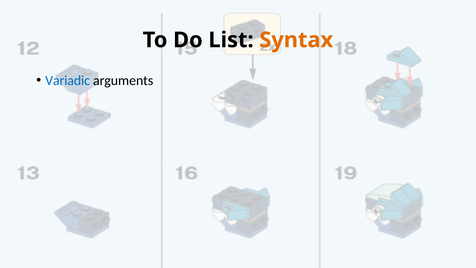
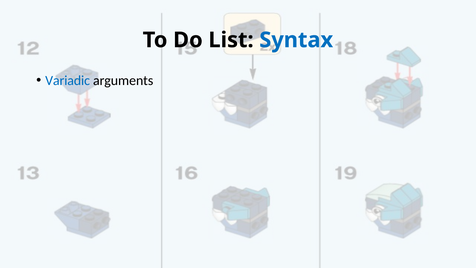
Syntax colour: orange -> blue (296, 40)
